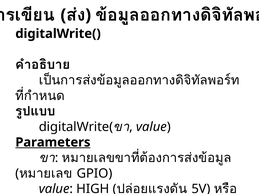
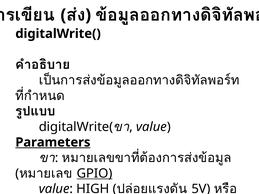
GPIO underline: none -> present (95, 174)
